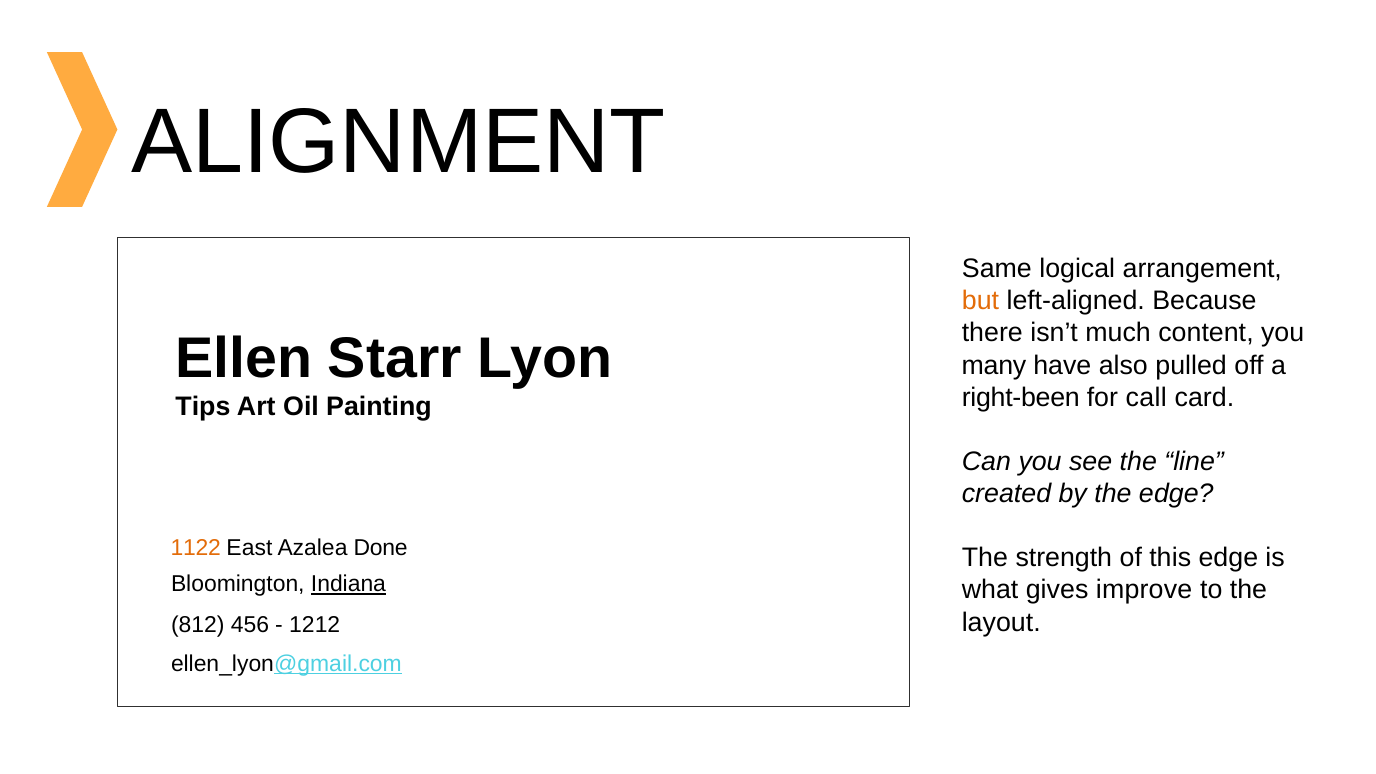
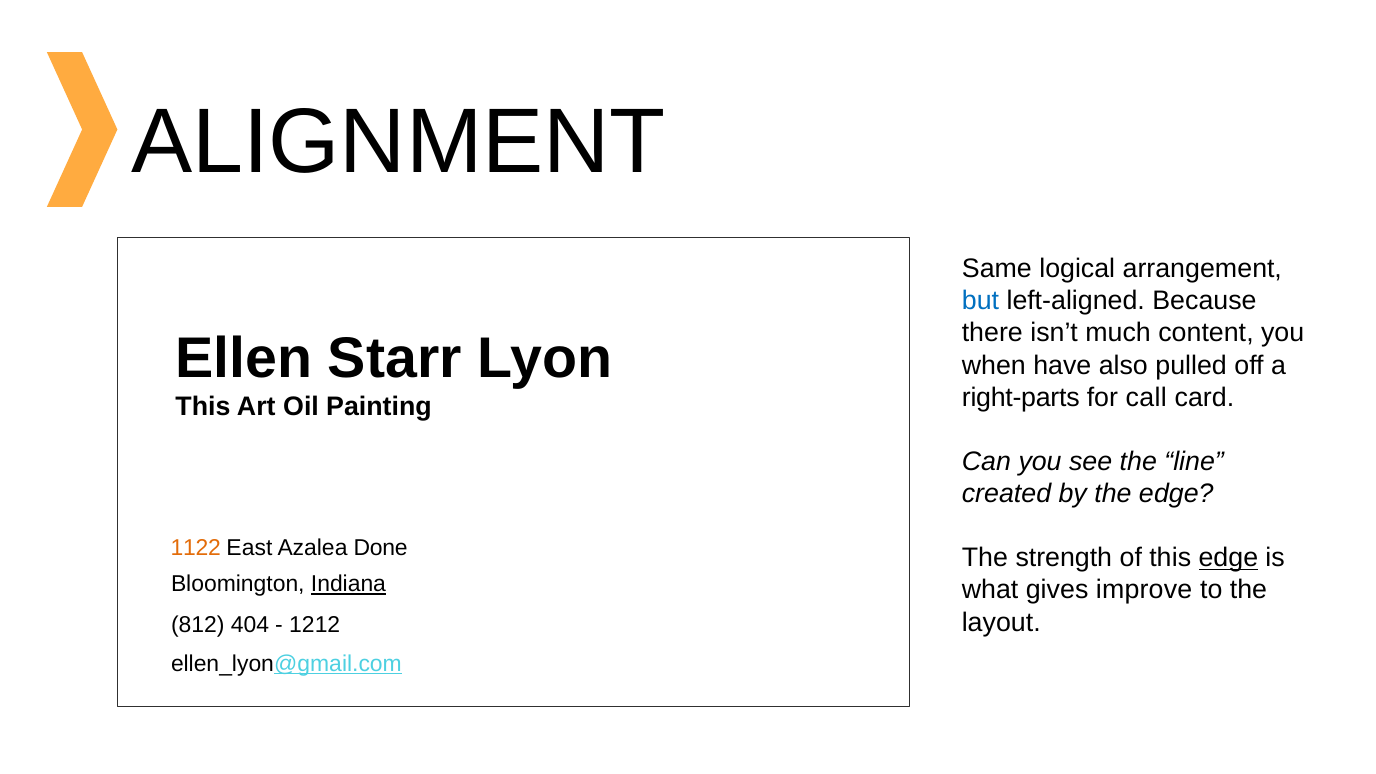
but colour: orange -> blue (980, 301)
many: many -> when (994, 365)
right-been: right-been -> right-parts (1021, 397)
Tips: Tips -> This (203, 407)
edge underline: none -> present (1228, 558)
456: 456 -> 404 (250, 625)
